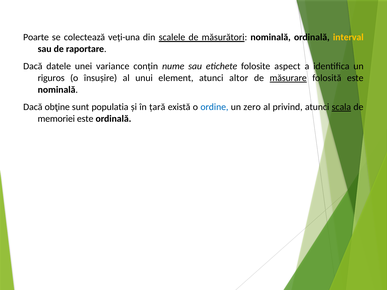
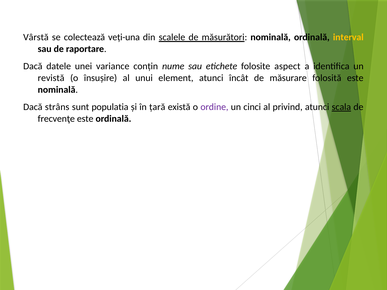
Poarte: Poarte -> Vârstă (36, 37)
riguros: riguros -> revistă (51, 78)
altor: altor -> încât (239, 78)
măsurare underline: present -> none (288, 78)
obţine: obţine -> strâns (57, 107)
ordine colour: blue -> purple (214, 107)
zero: zero -> cinci (252, 107)
memoriei: memoriei -> frecvenţe (56, 119)
